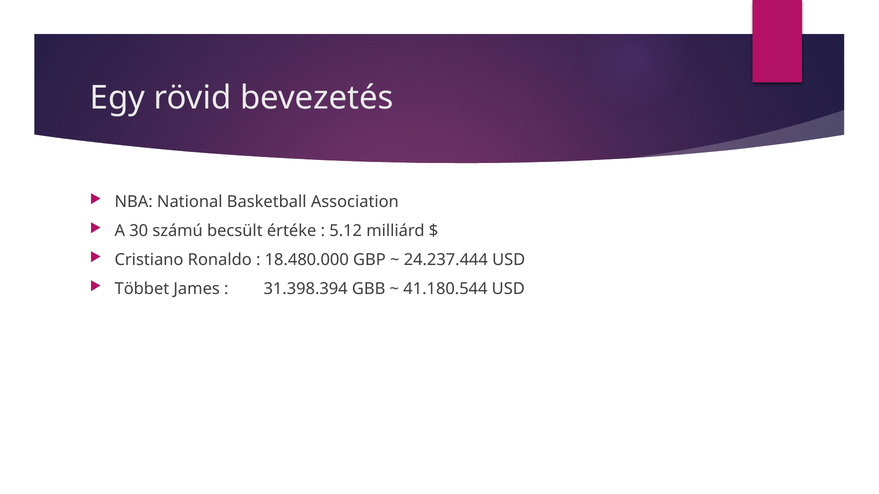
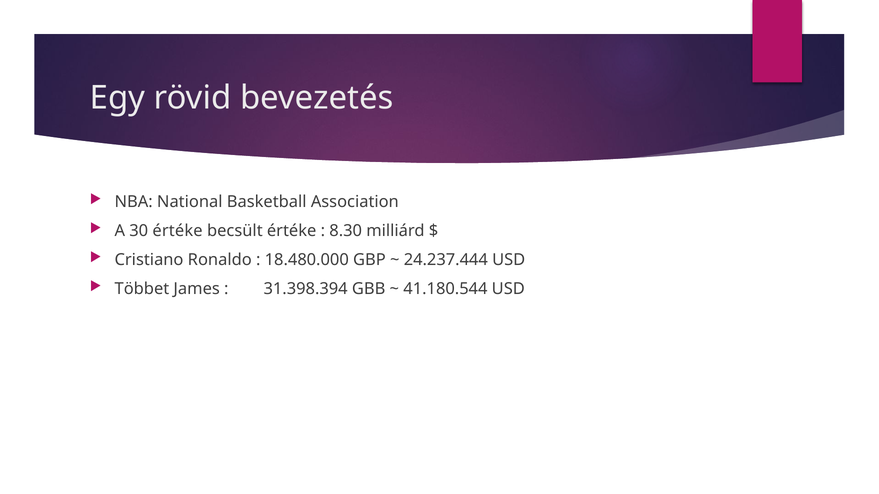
30 számú: számú -> értéke (178, 231)
5.12: 5.12 -> 8.30 (346, 231)
